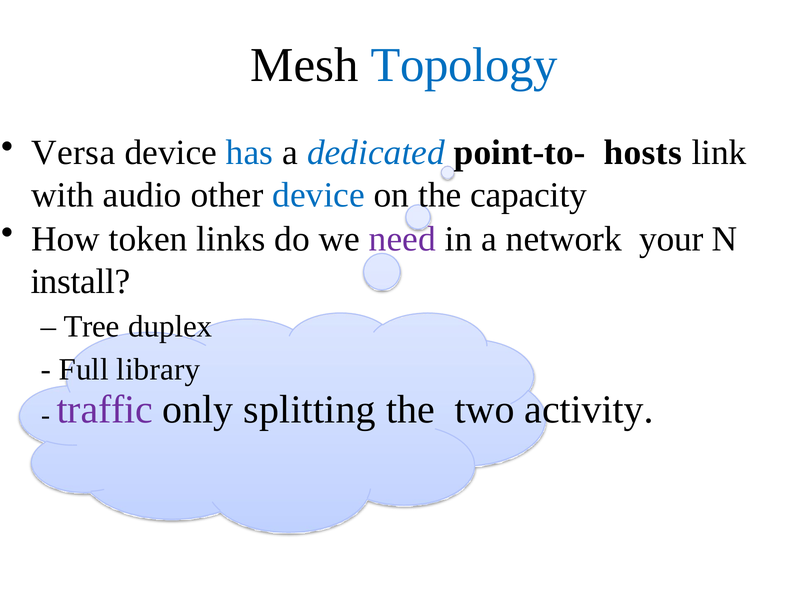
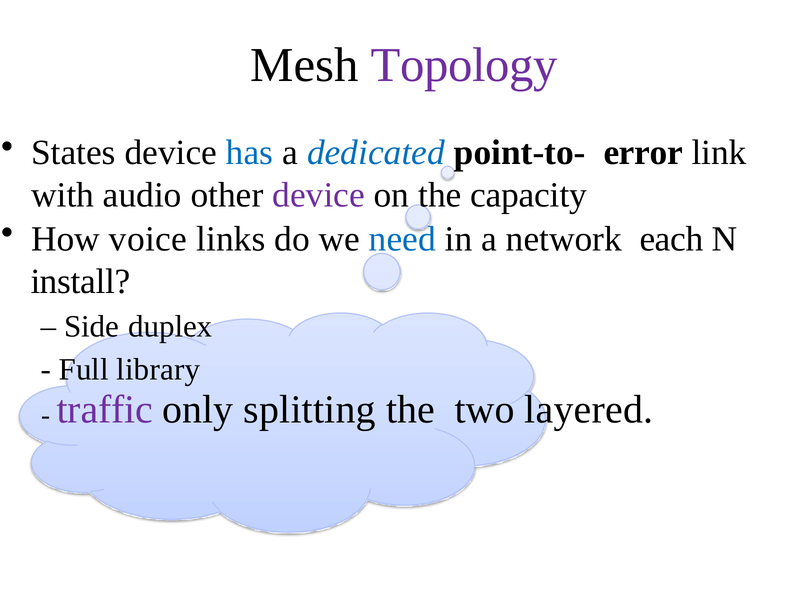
Topology colour: blue -> purple (464, 65)
Versa: Versa -> States (73, 153)
hosts: hosts -> error (643, 153)
device colour: blue -> purple (319, 195)
token: token -> voice (148, 239)
need colour: purple -> blue (402, 239)
your: your -> each (671, 239)
Tree: Tree -> Side (92, 327)
activity: activity -> layered (589, 410)
